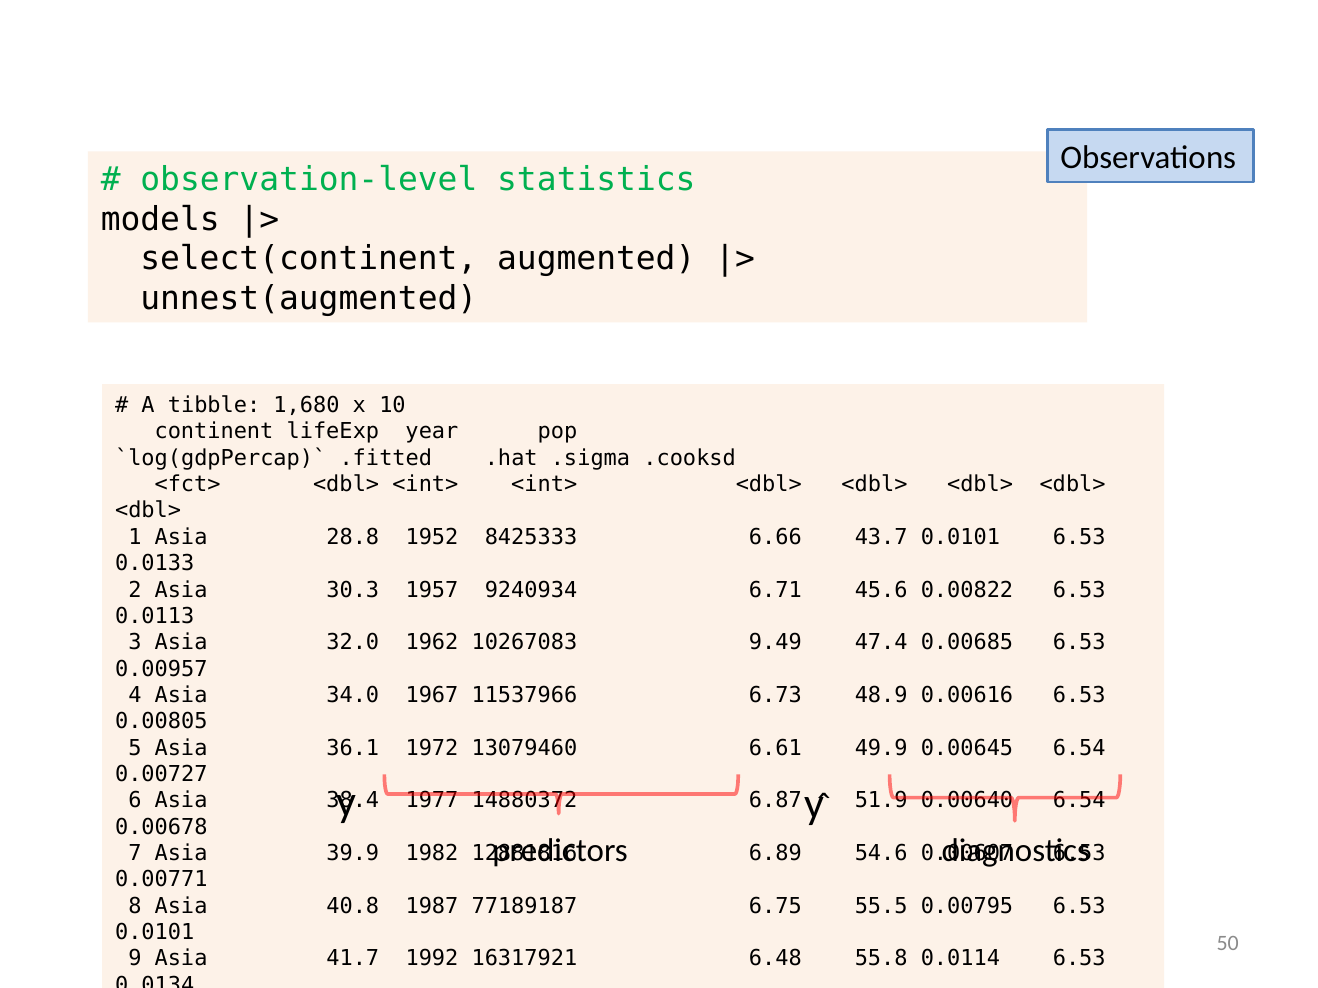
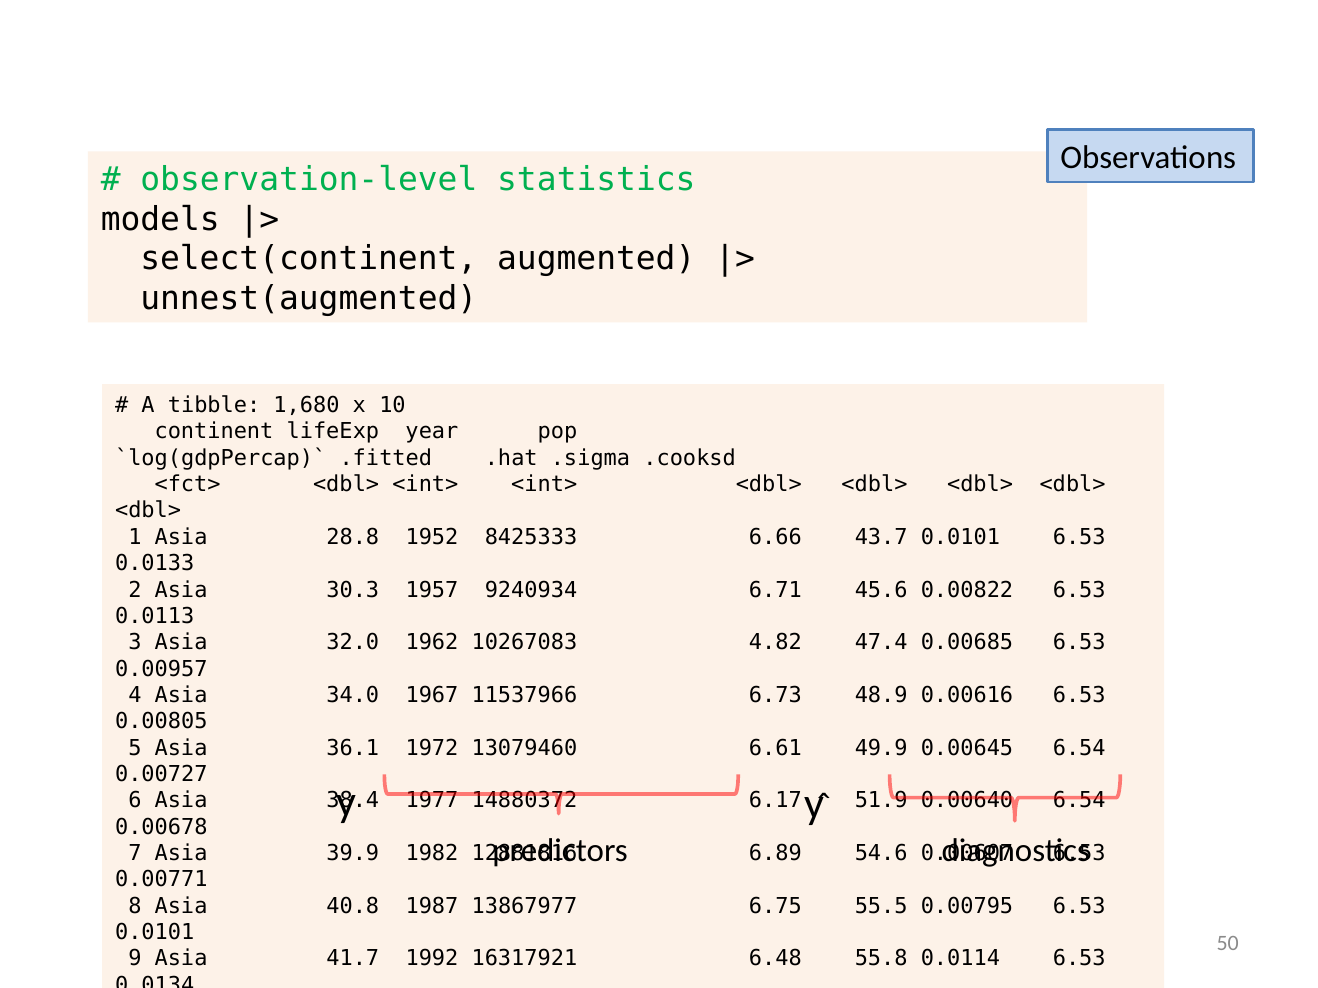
9.49: 9.49 -> 4.82 (775, 643)
6.87: 6.87 -> 6.17 (775, 801)
77189187: 77189187 -> 13867977 (524, 906)
